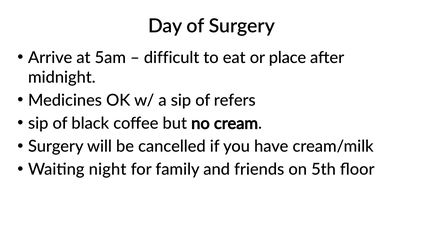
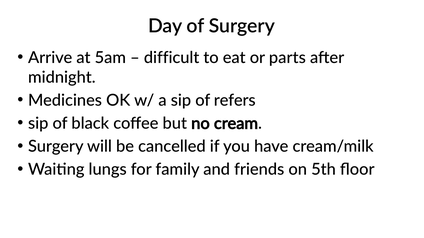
place: place -> parts (287, 58)
night: night -> lungs (108, 170)
